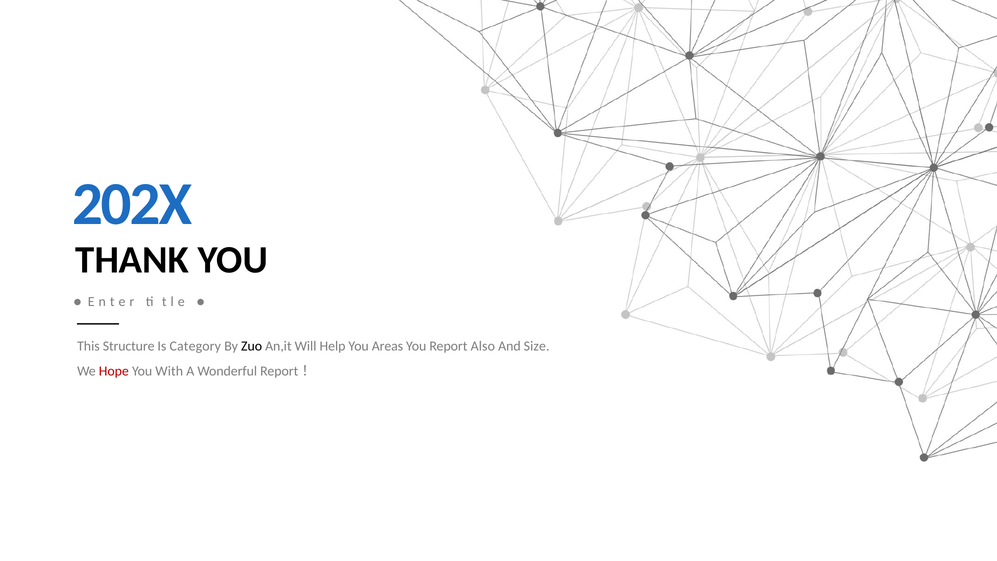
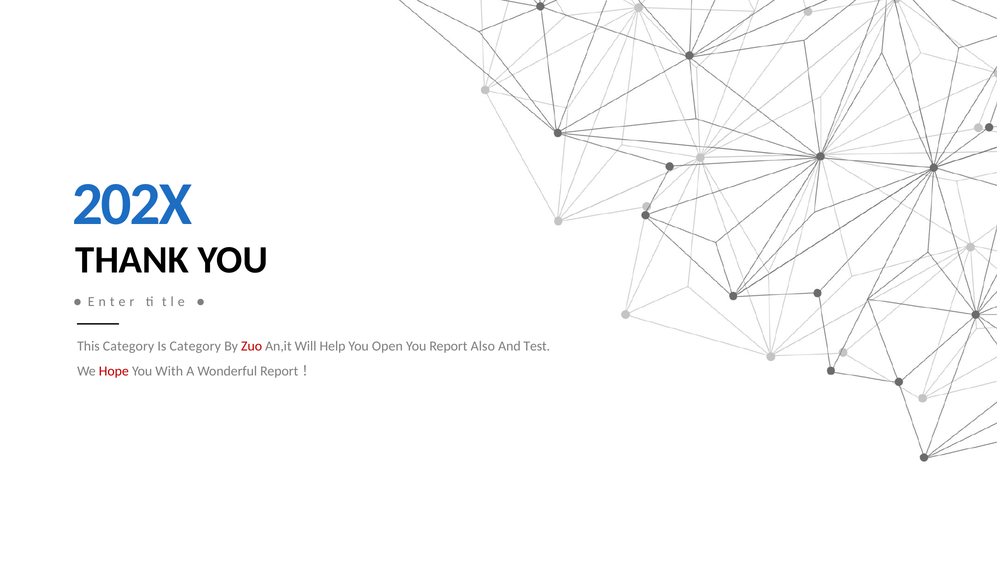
This Structure: Structure -> Category (129, 346)
Zuo colour: black -> red (252, 346)
Areas: Areas -> Open (387, 346)
Size: Size -> Test (537, 346)
